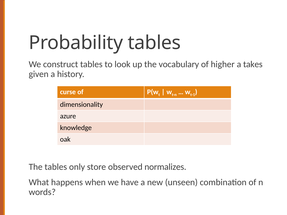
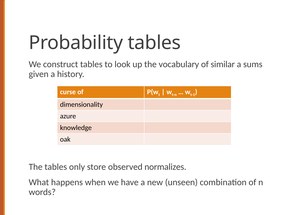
higher: higher -> similar (223, 64)
takes: takes -> sums (253, 64)
